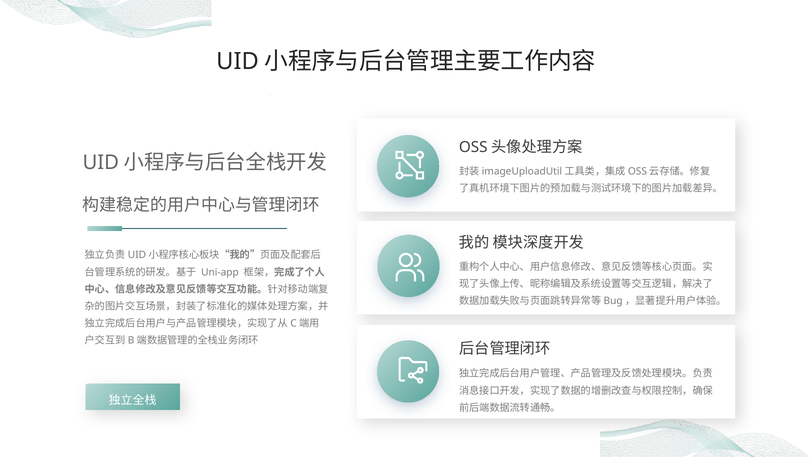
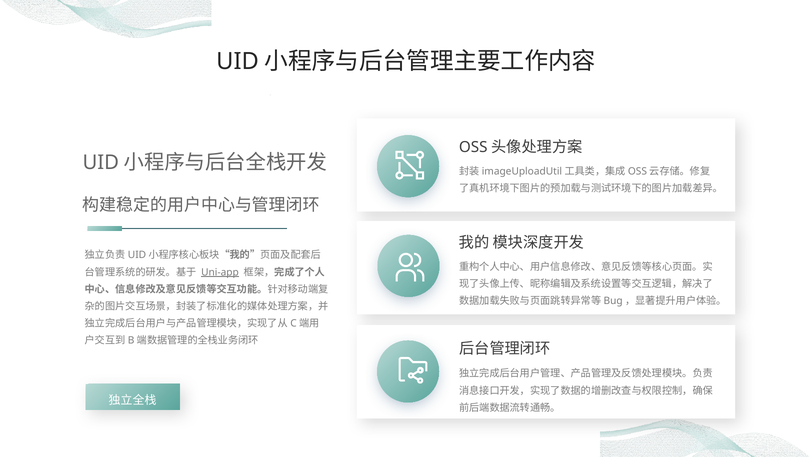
Uni-app underline: none -> present (220, 272)
